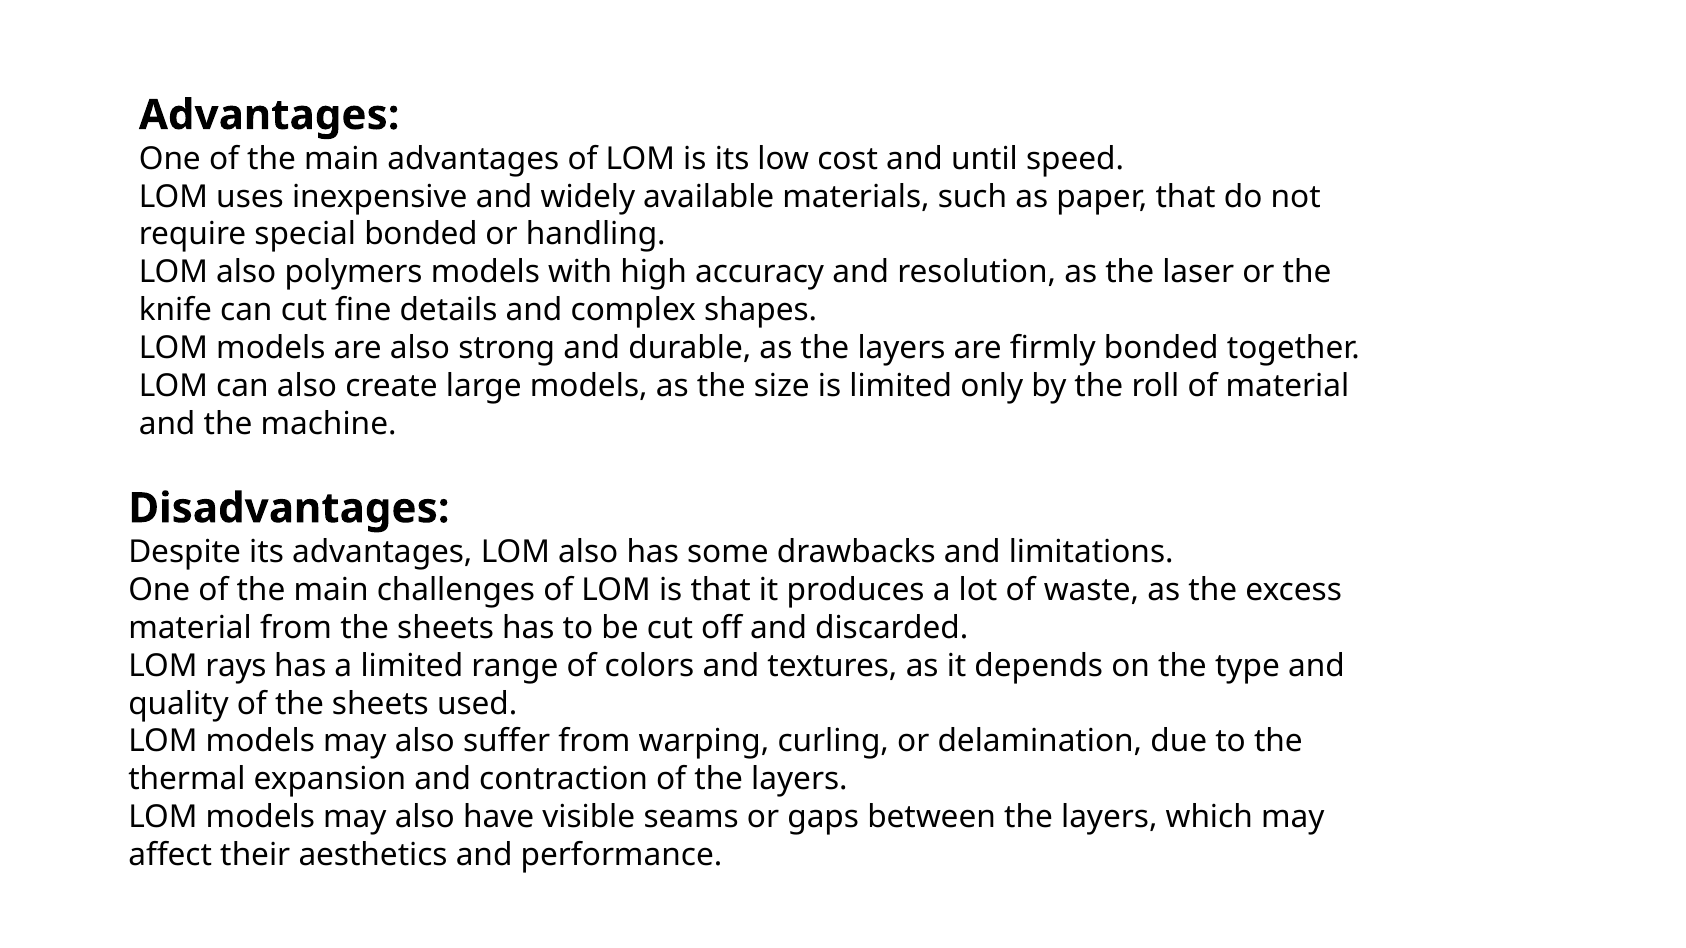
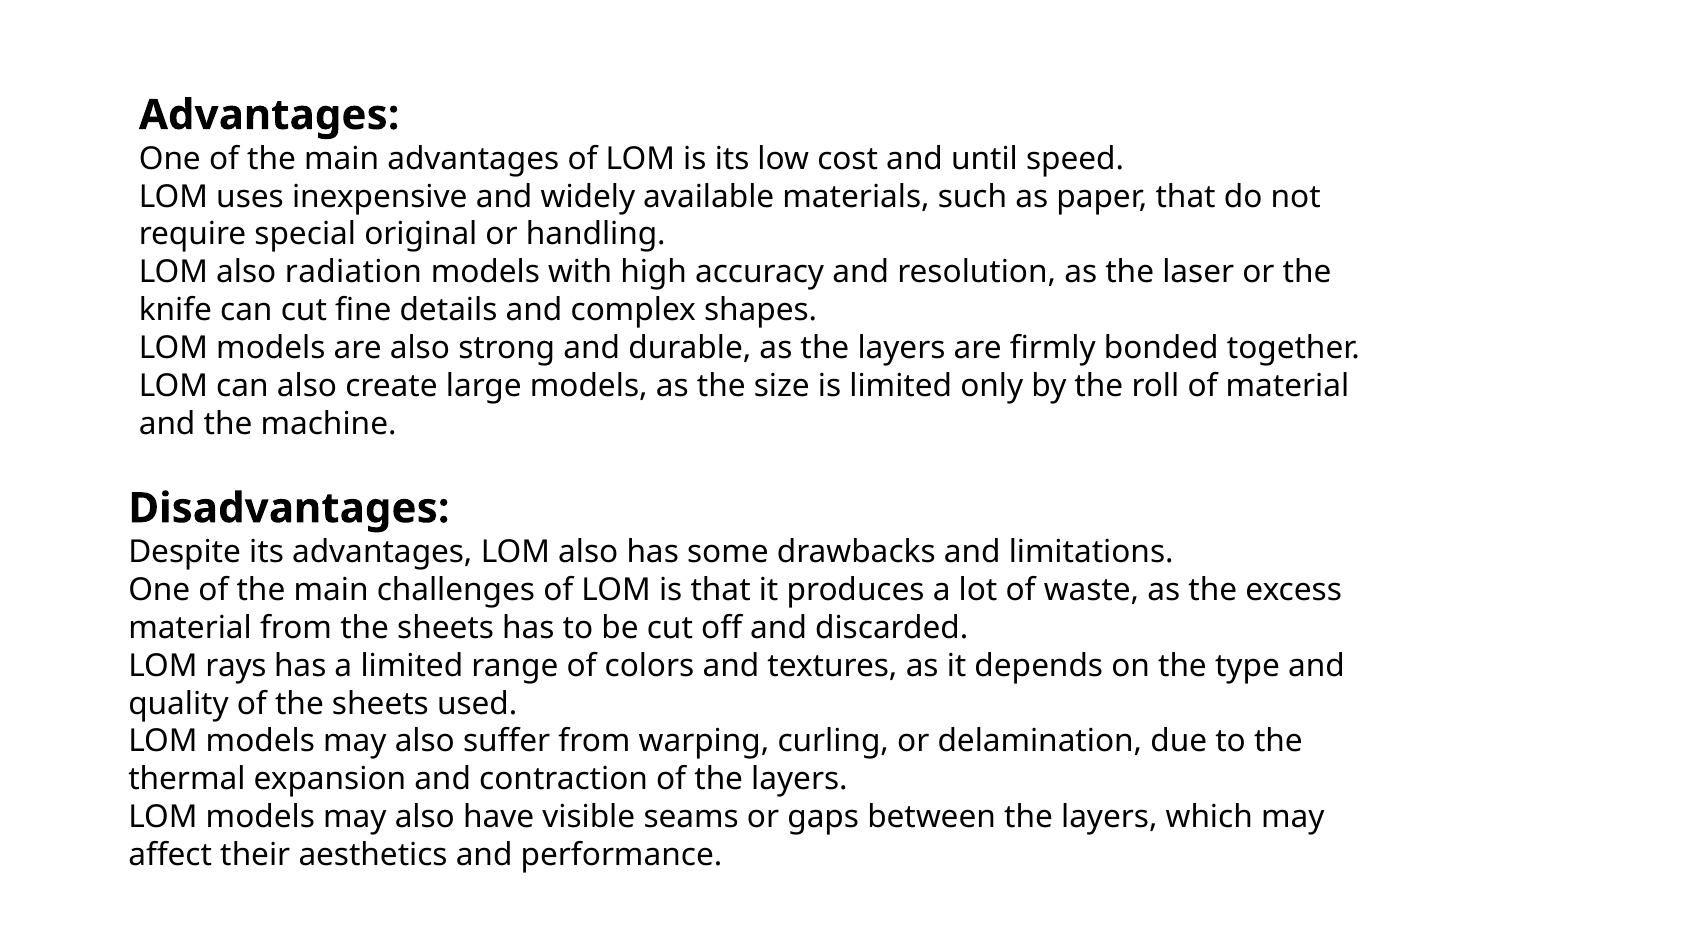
special bonded: bonded -> original (421, 235)
polymers: polymers -> radiation (353, 273)
